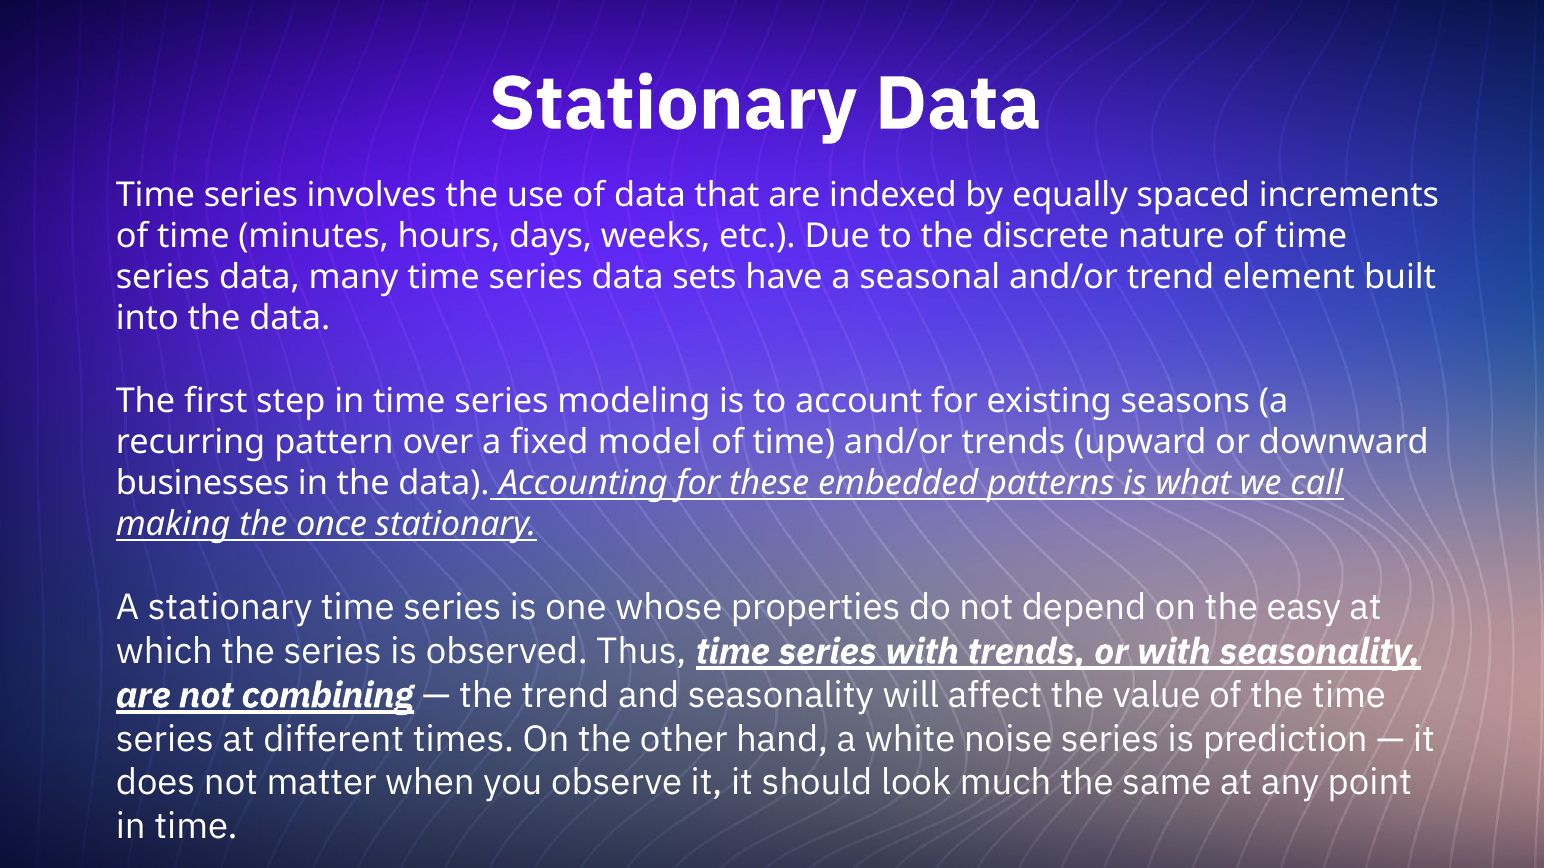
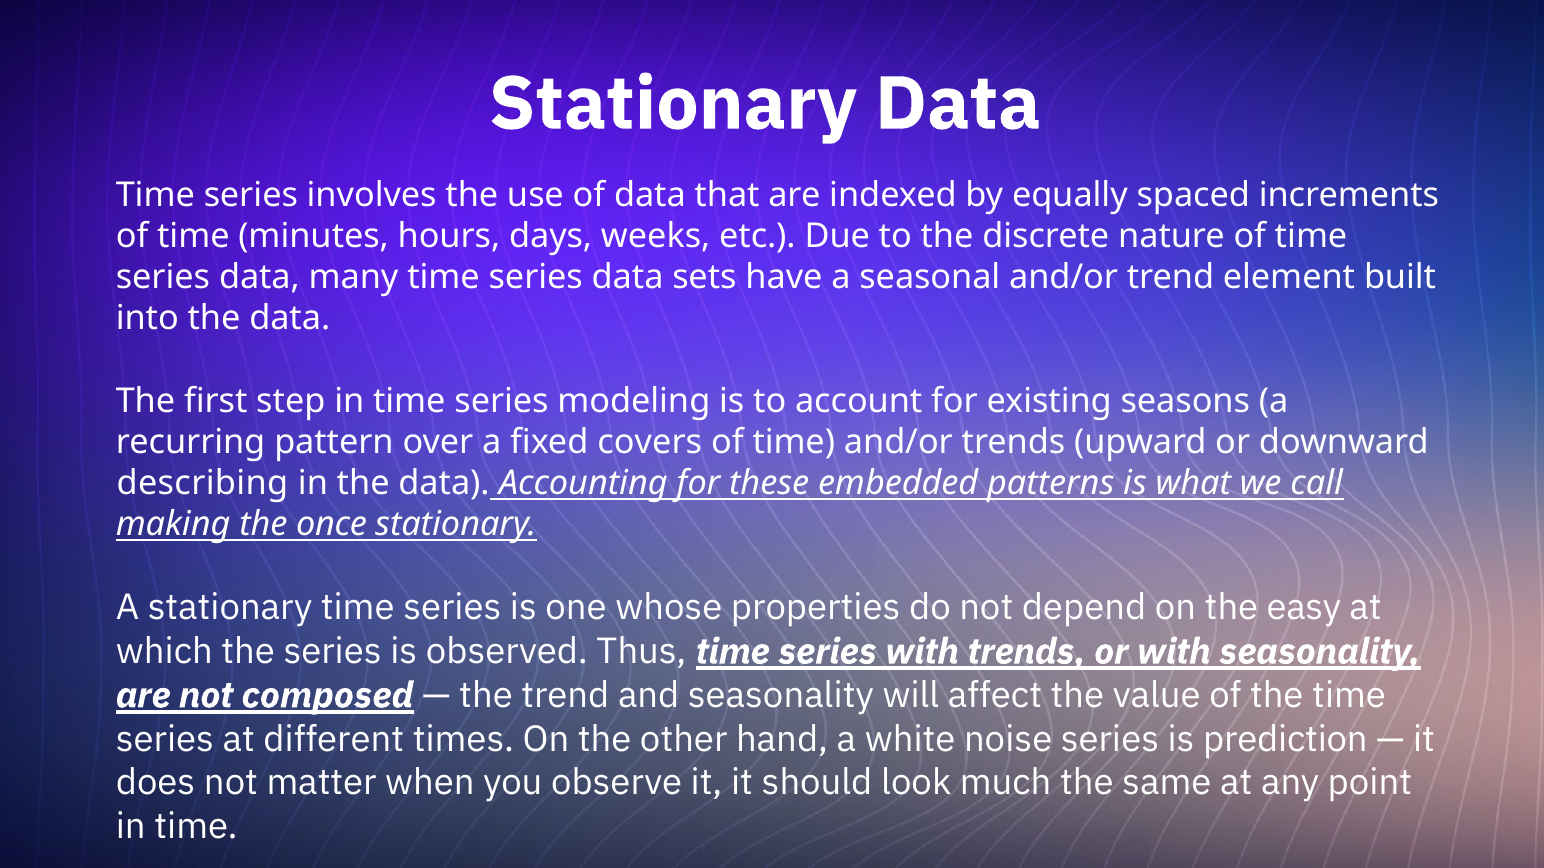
model: model -> covers (650, 442)
businesses: businesses -> describing (202, 483)
combining: combining -> composed (327, 696)
